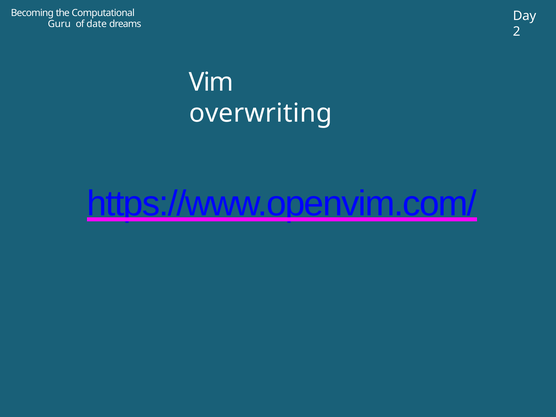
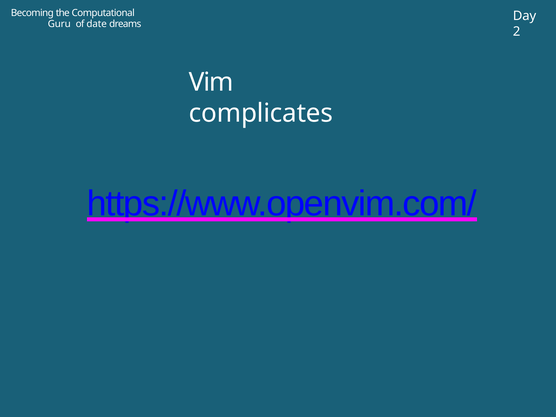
overwriting: overwriting -> complicates (261, 113)
